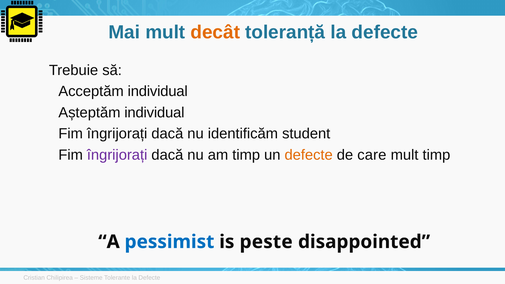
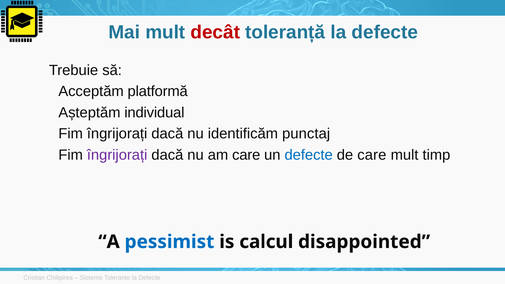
decât colour: orange -> red (215, 32)
individual: individual -> platformă (158, 91)
student: student -> punctaj (306, 134)
am timp: timp -> care (246, 155)
defecte colour: orange -> blue (309, 155)
peste: peste -> calcul (266, 242)
